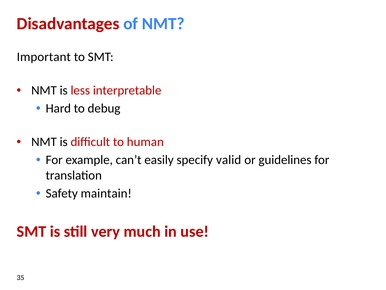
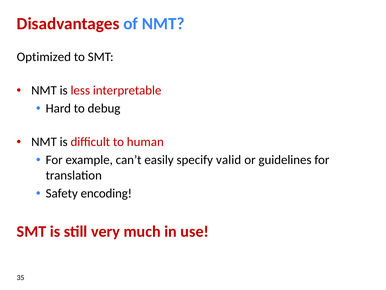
Important: Important -> Optimized (44, 57)
maintain: maintain -> encoding (106, 193)
